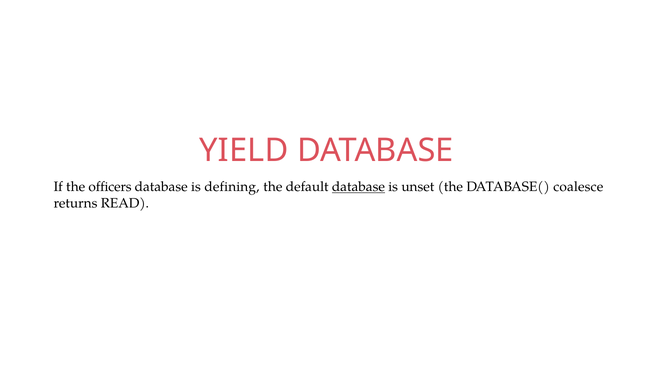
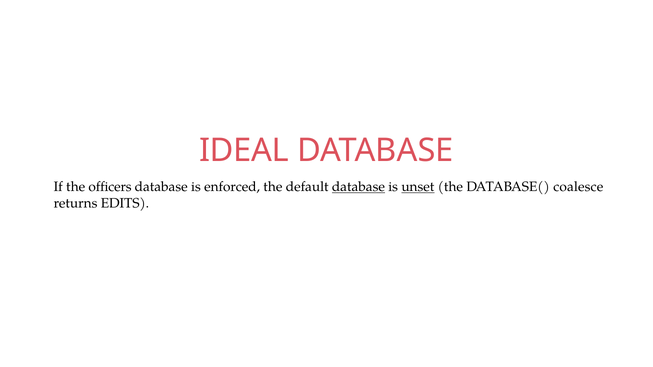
YIELD: YIELD -> IDEAL (244, 151)
defining: defining -> enforced (232, 187)
unset underline: none -> present (418, 187)
READ: READ -> EDITS (125, 203)
